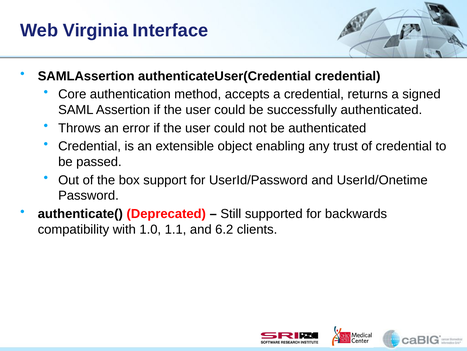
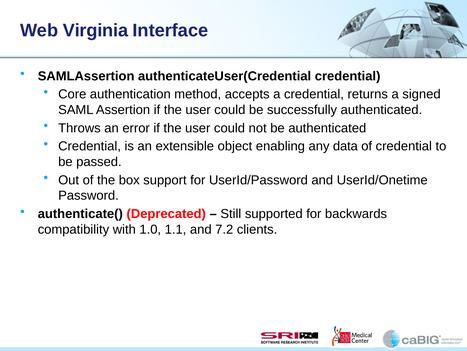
trust: trust -> data (345, 146)
6.2: 6.2 -> 7.2 (224, 229)
